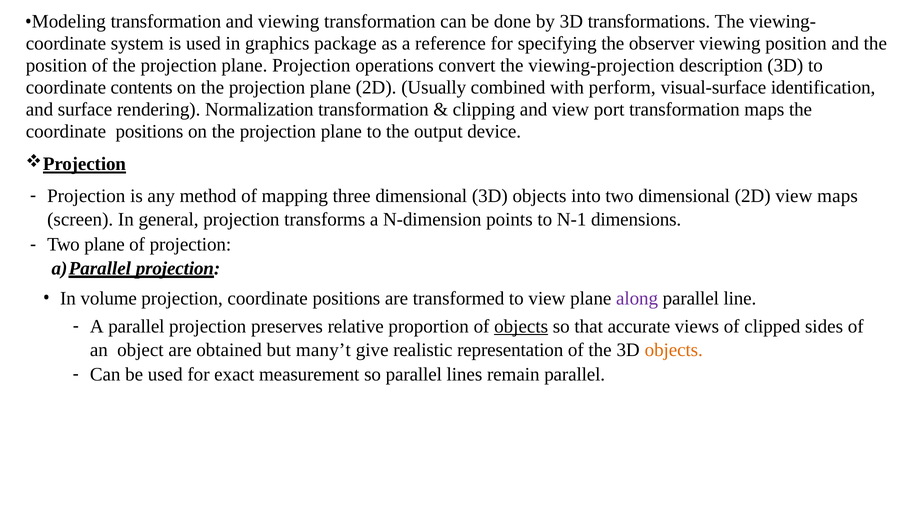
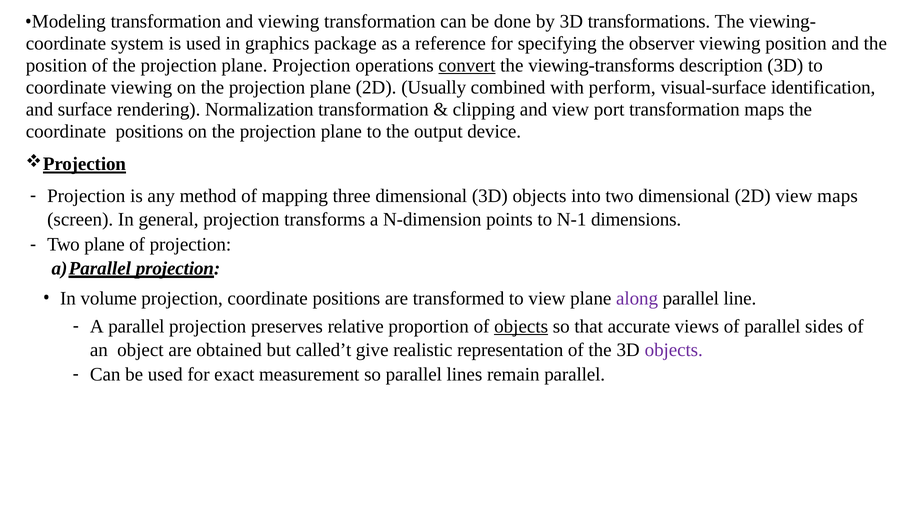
convert underline: none -> present (467, 65)
viewing-projection: viewing-projection -> viewing-transforms (602, 65)
coordinate contents: contents -> viewing (142, 87)
of clipped: clipped -> parallel (772, 326)
many’t: many’t -> called’t (324, 350)
objects colour: orange -> purple (674, 350)
